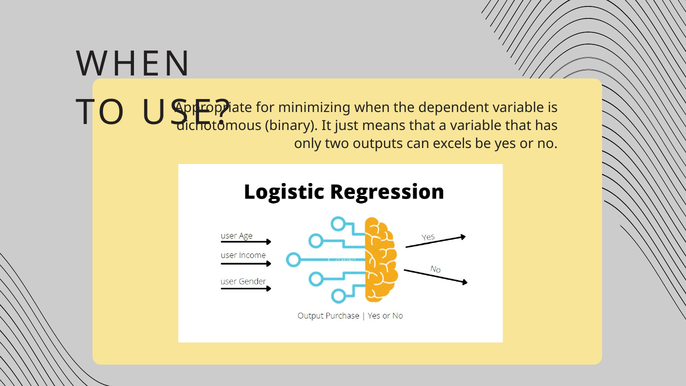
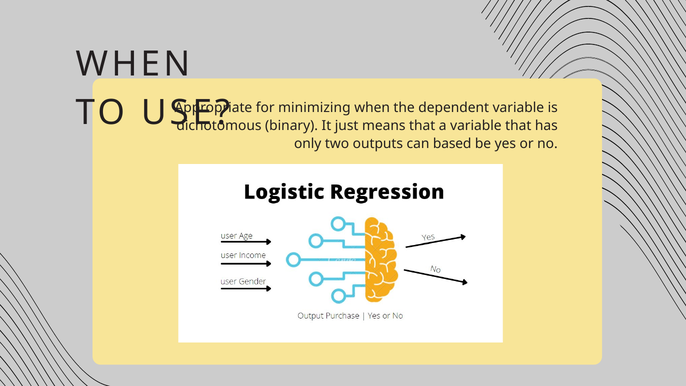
excels: excels -> based (452, 143)
